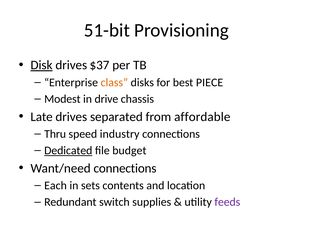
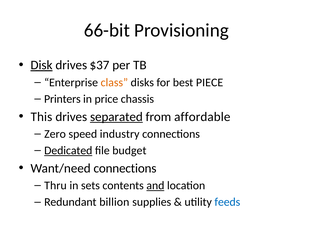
51-bit: 51-bit -> 66-bit (107, 30)
Modest: Modest -> Printers (62, 99)
drive: drive -> price (106, 99)
Late: Late -> This (41, 117)
separated underline: none -> present (116, 117)
Thru: Thru -> Zero (55, 134)
Each: Each -> Thru (55, 185)
and underline: none -> present (155, 185)
switch: switch -> billion (114, 202)
feeds colour: purple -> blue (227, 202)
